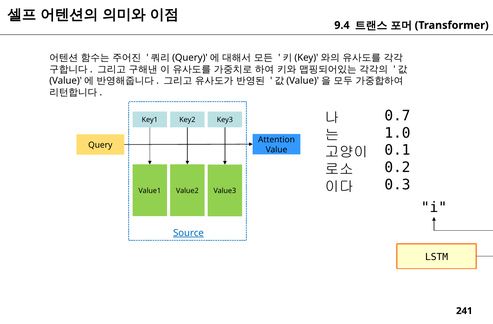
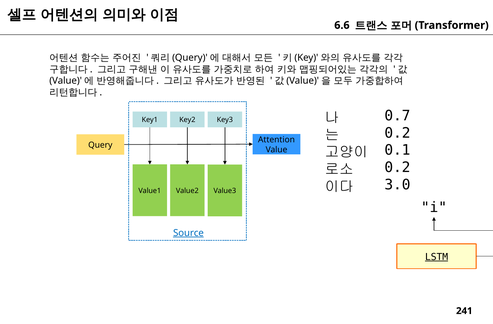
9.4: 9.4 -> 6.6 (342, 25)
1.0: 1.0 -> 0.2 (397, 133)
0.3: 0.3 -> 3.0 (397, 185)
LSTM underline: none -> present (437, 257)
